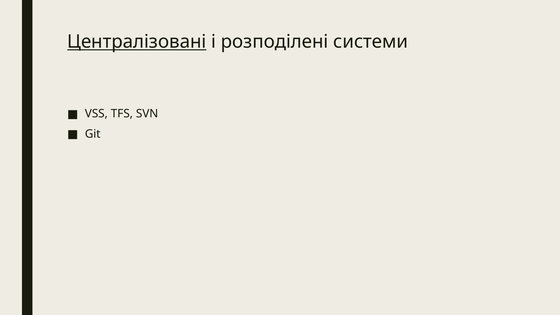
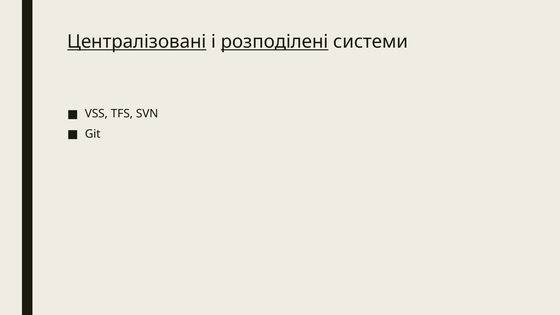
розподілені underline: none -> present (275, 42)
